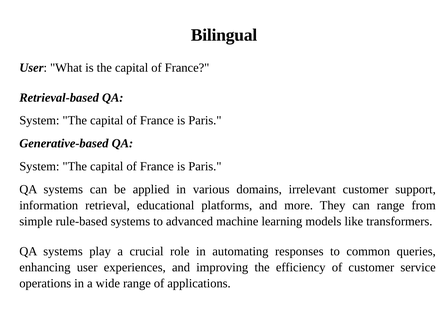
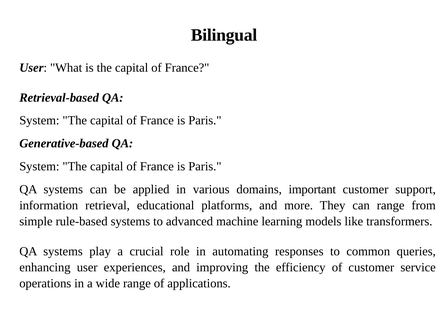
irrelevant: irrelevant -> important (312, 190)
